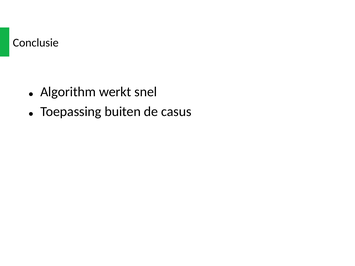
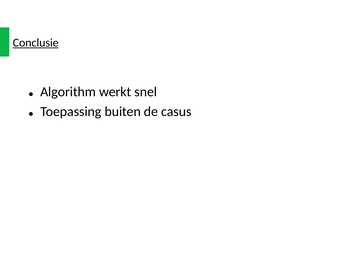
Conclusie underline: none -> present (36, 43)
